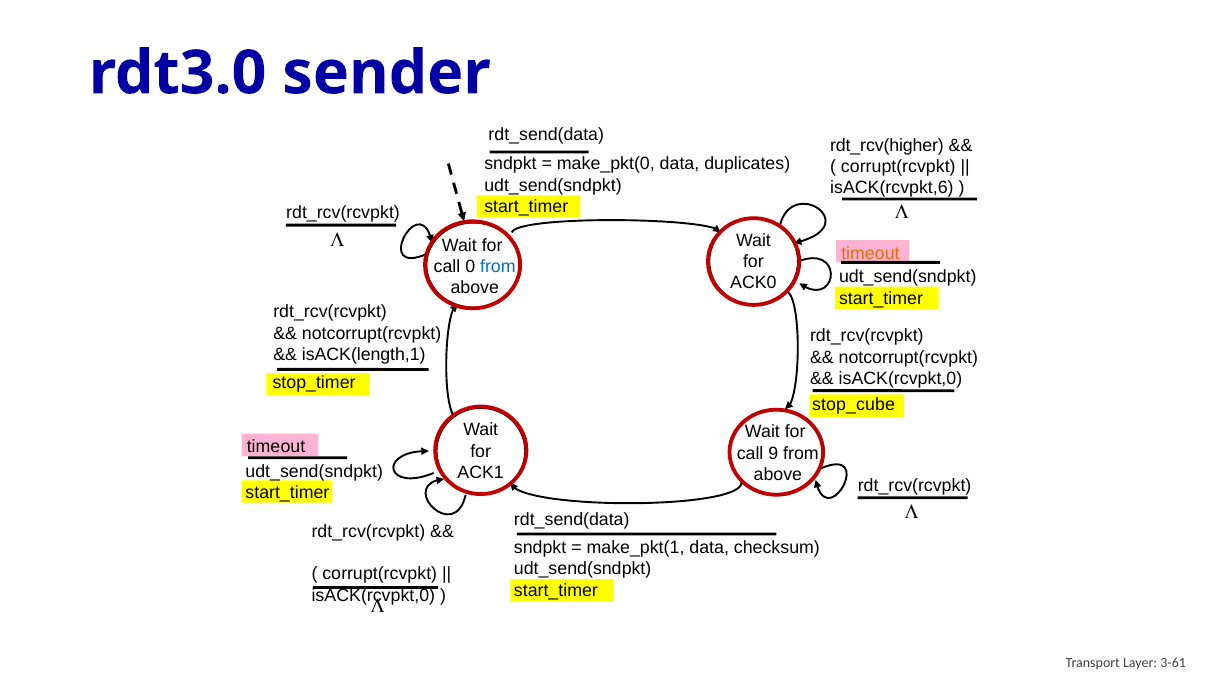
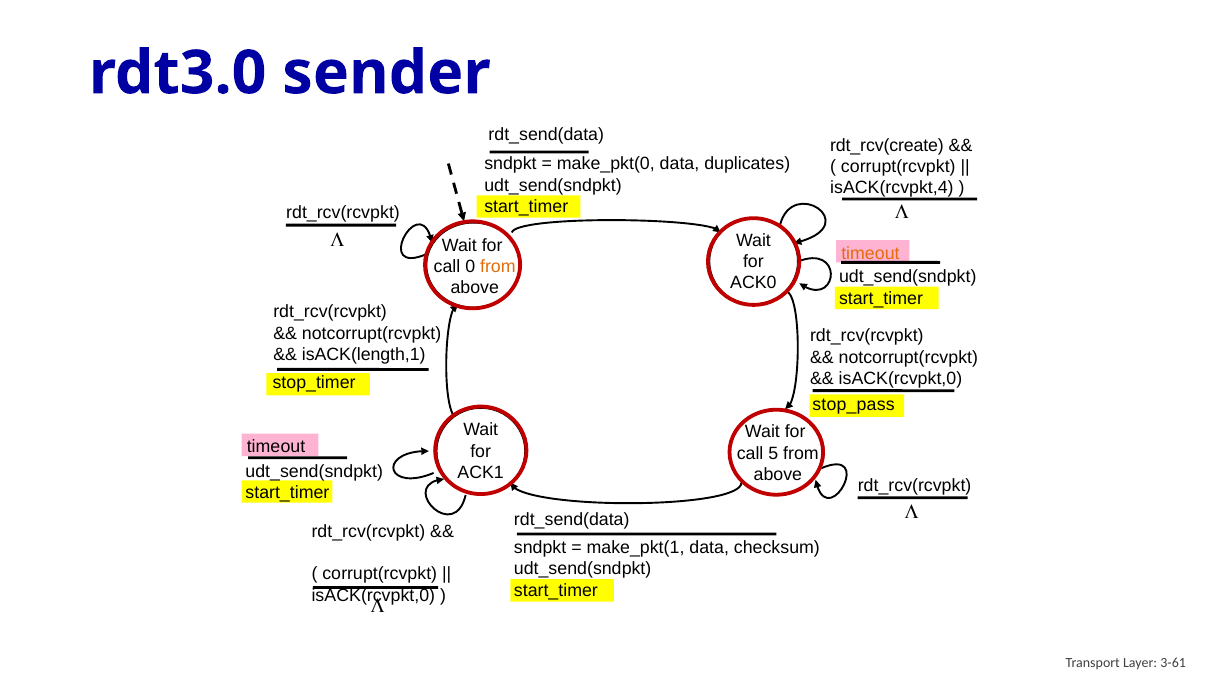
rdt_rcv(higher: rdt_rcv(higher -> rdt_rcv(create (887, 145)
isACK(rcvpkt,6: isACK(rcvpkt,6 -> isACK(rcvpkt,4 (892, 188)
from colour: blue -> orange (498, 267)
stop_cube: stop_cube -> stop_pass (854, 405)
9: 9 -> 5 (773, 454)
